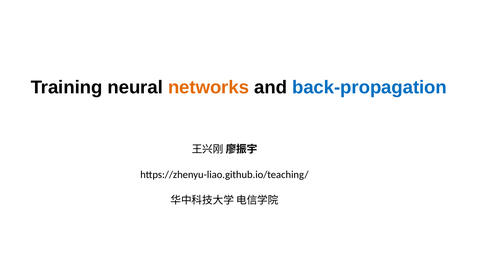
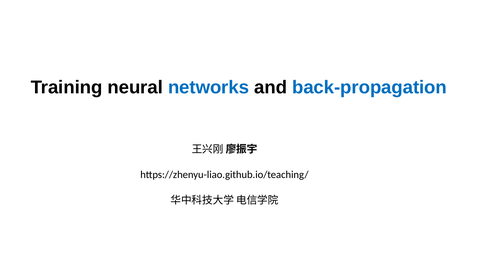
networks colour: orange -> blue (209, 88)
